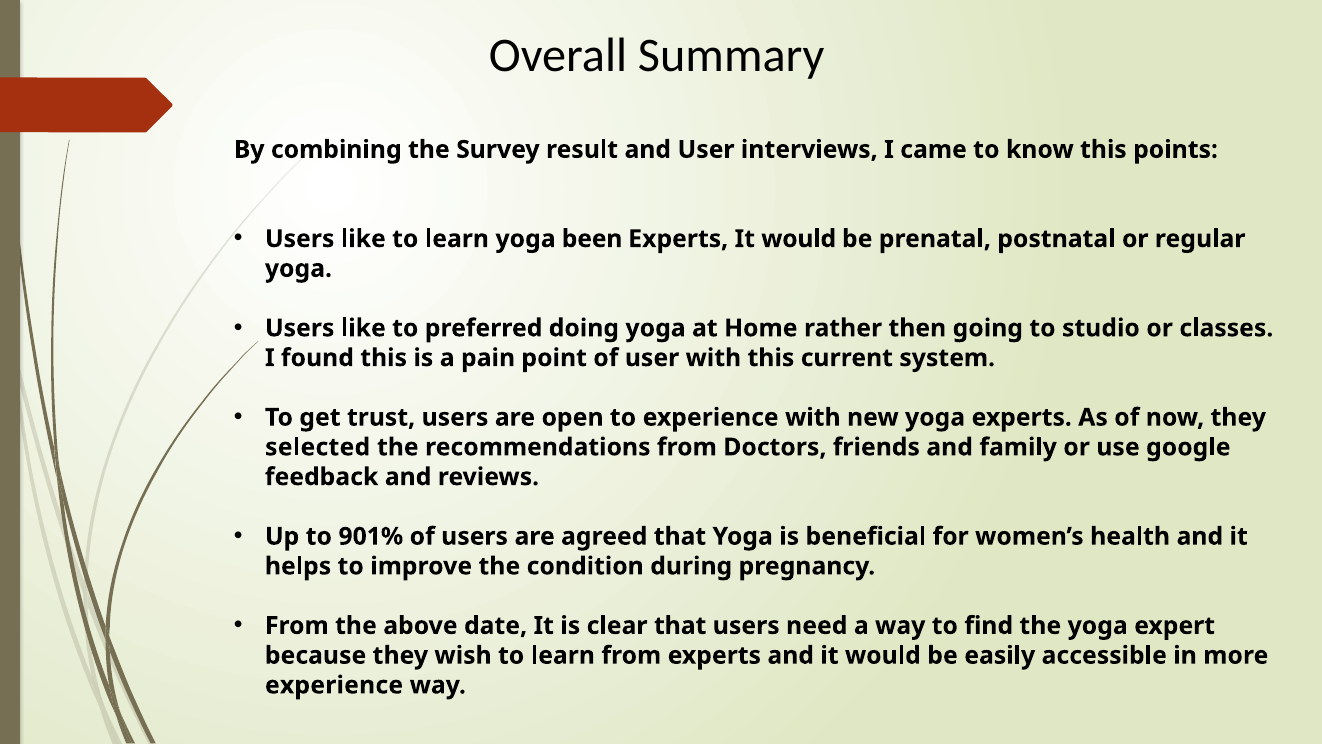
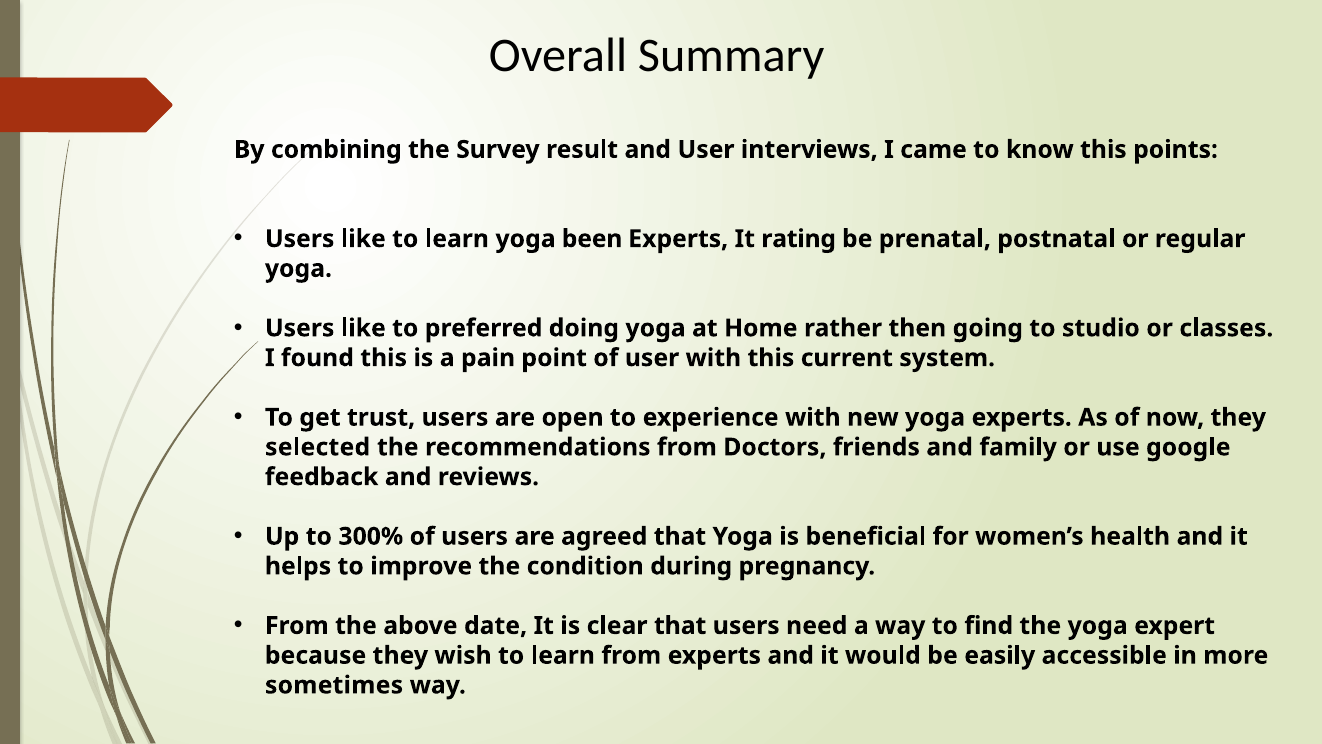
Experts It would: would -> rating (799, 239)
901%: 901% -> 300% (371, 536)
experience: experience -> sometimes (334, 685)
